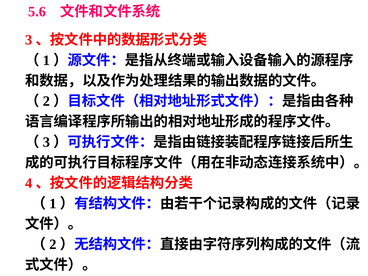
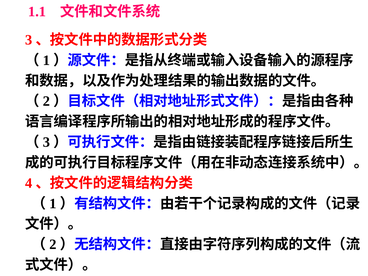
5.6: 5.6 -> 1.1 (37, 12)
